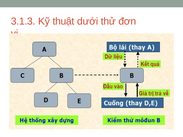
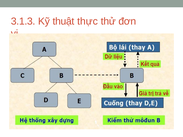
dưới: dưới -> thực (88, 21)
